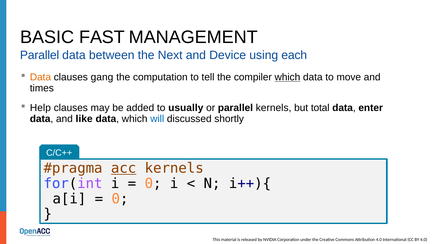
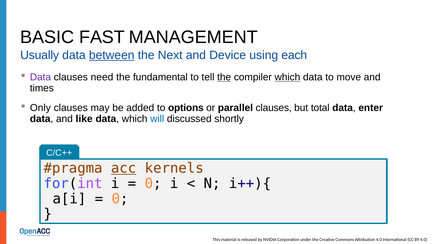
Parallel: Parallel -> Usually (40, 55)
between underline: none -> present (112, 55)
Data colour: orange -> purple (40, 77)
gang: gang -> need (102, 77)
computation: computation -> fundamental (160, 77)
the underline: none -> present (224, 77)
Help: Help -> Only (40, 108)
usually: usually -> options (186, 108)
parallel kernels: kernels -> clauses (274, 108)
